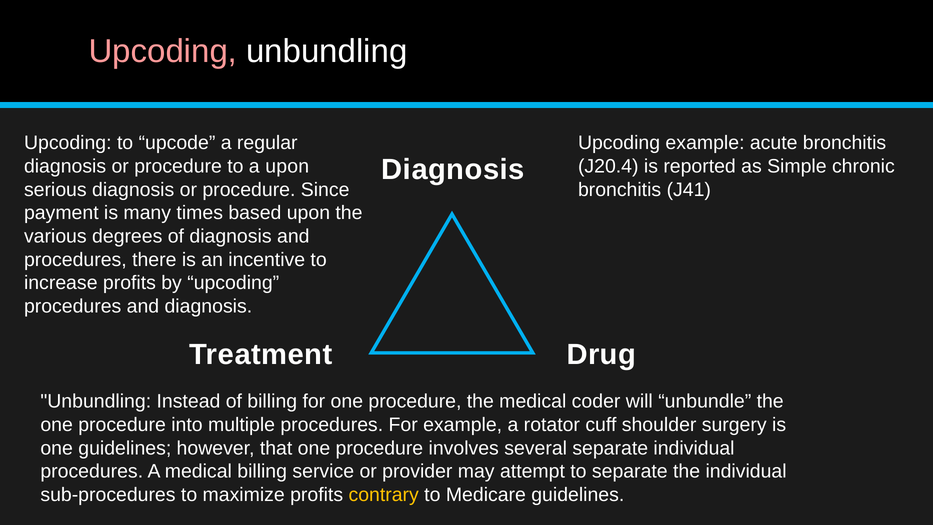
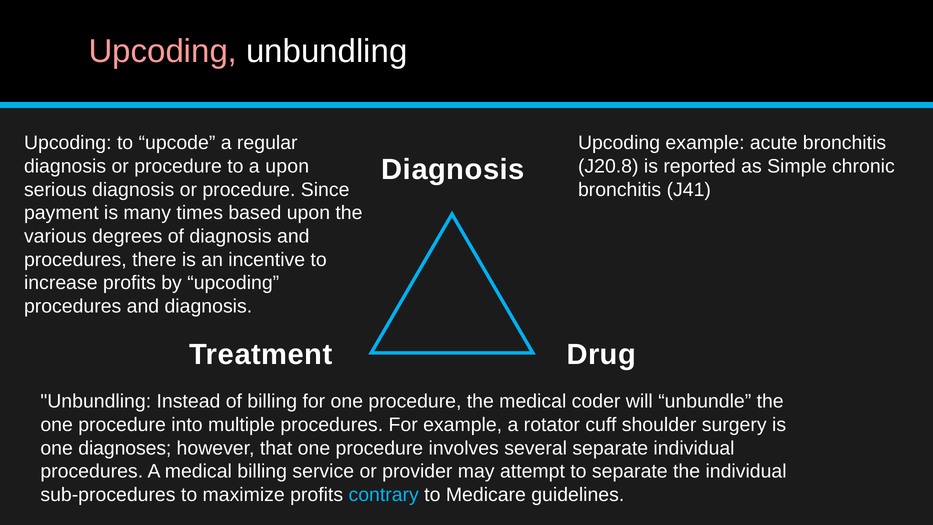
J20.4: J20.4 -> J20.8 (608, 166)
one guidelines: guidelines -> diagnoses (125, 448)
contrary colour: yellow -> light blue (384, 495)
